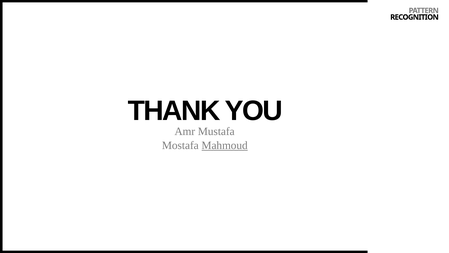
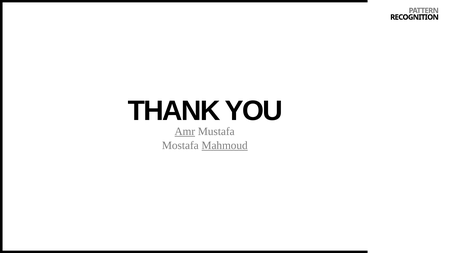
Amr underline: none -> present (185, 131)
